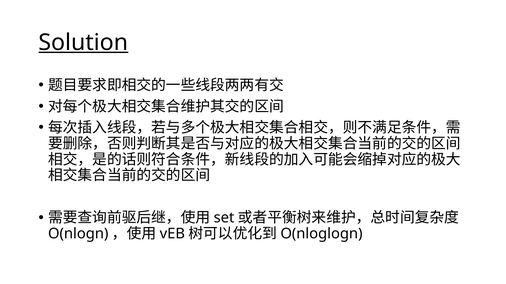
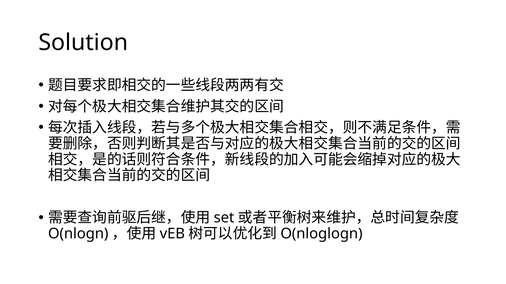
Solution underline: present -> none (83, 43)
